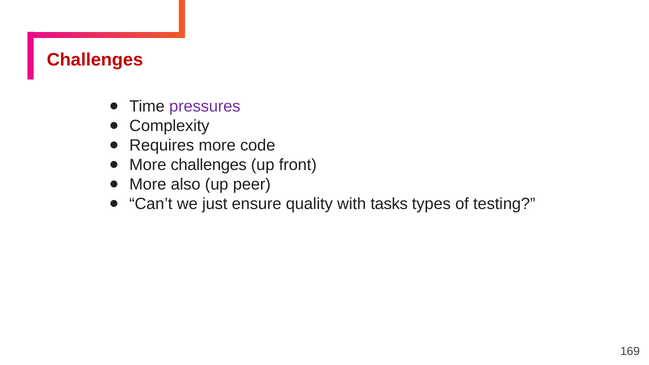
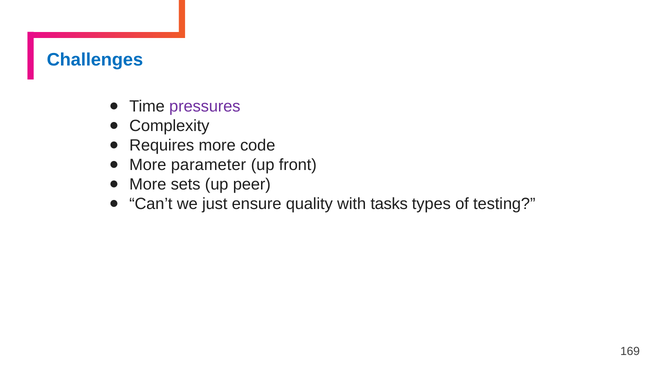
Challenges colour: red -> blue (95, 60)
More challenges: challenges -> parameter (209, 165)
also: also -> sets (186, 184)
